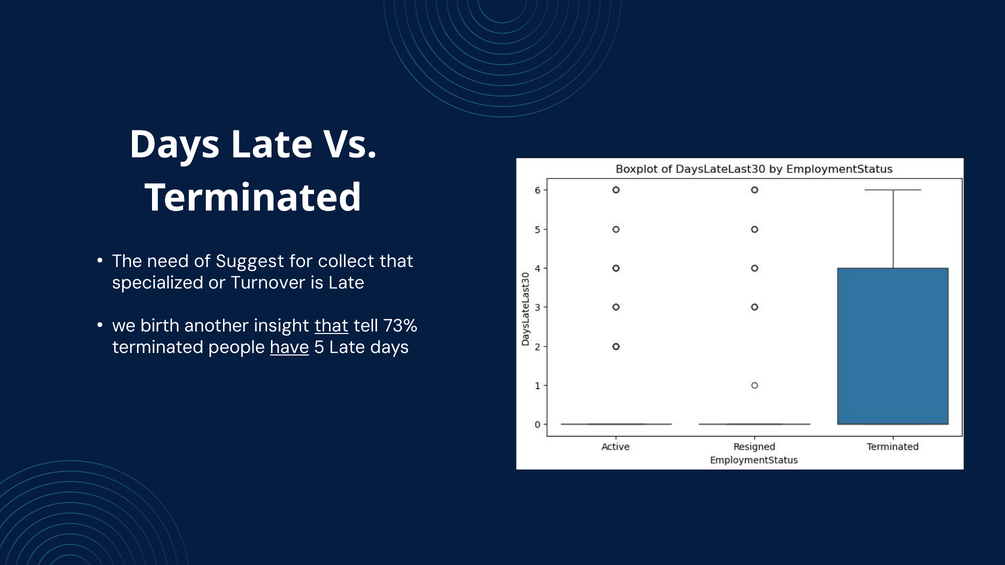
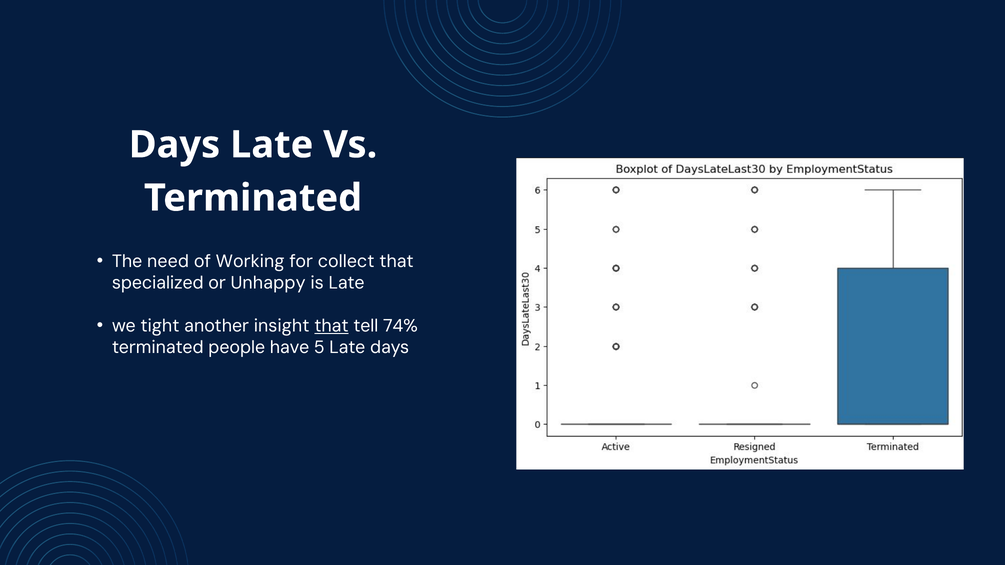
Suggest: Suggest -> Working (250, 262)
Turnover: Turnover -> Unhappy (268, 283)
birth: birth -> tight (160, 326)
73%: 73% -> 74% (400, 326)
have underline: present -> none (290, 348)
